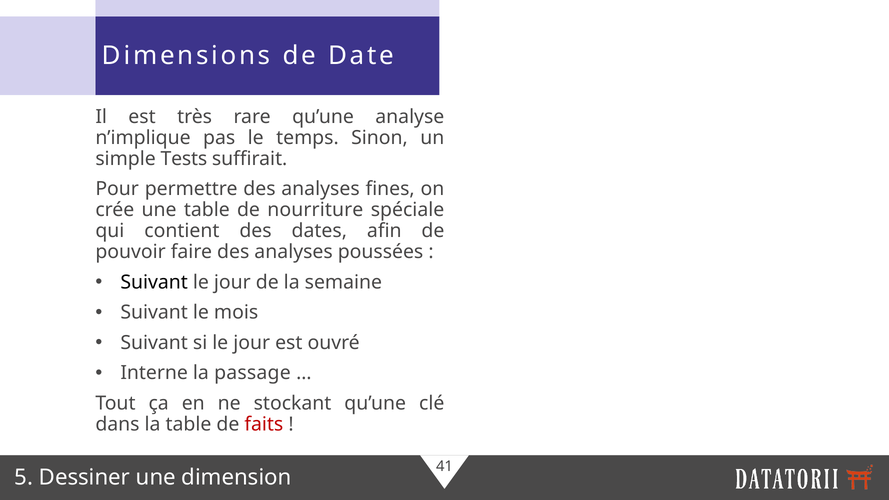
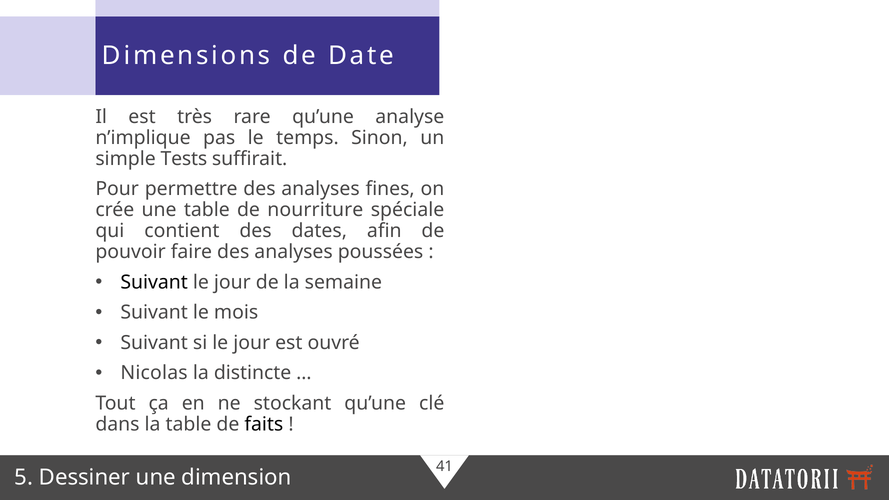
Interne: Interne -> Nicolas (154, 373)
passage: passage -> distincte (253, 373)
faits colour: red -> black (264, 424)
